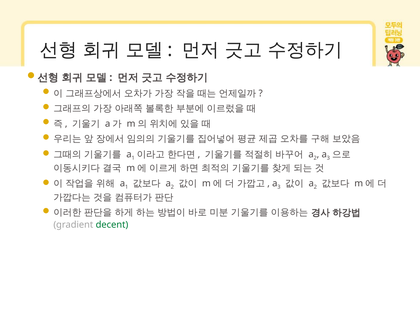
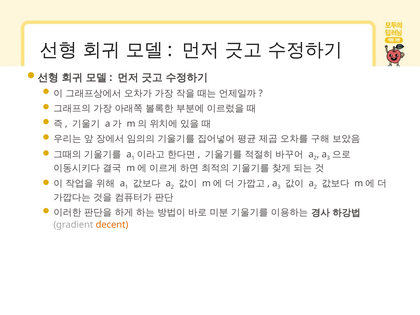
decent colour: green -> orange (112, 225)
